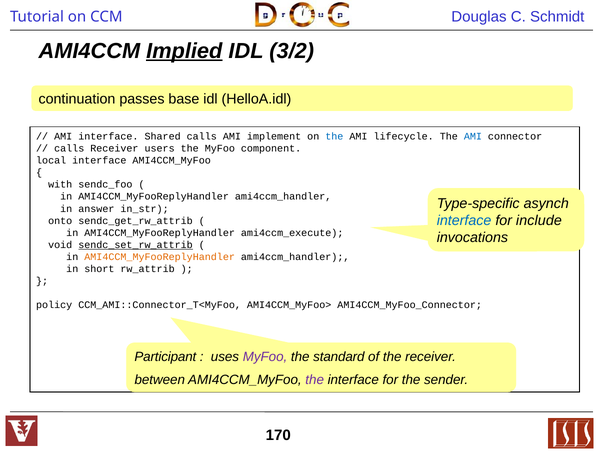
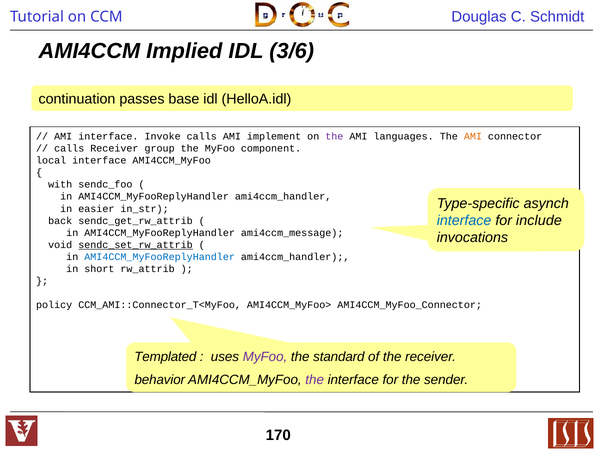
Implied underline: present -> none (184, 51)
3/2: 3/2 -> 3/6 (292, 51)
Shared: Shared -> Invoke (163, 136)
the colour: blue -> purple (334, 136)
lifecycle: lifecycle -> languages (404, 136)
AMI colour: blue -> orange (473, 136)
users: users -> group (160, 149)
answer: answer -> easier (96, 209)
onto: onto -> back (60, 221)
ami4ccm_execute: ami4ccm_execute -> ami4ccm_message (292, 233)
AMI4CCM_MyFooReplyHandler colour: orange -> blue (160, 257)
Participant: Participant -> Templated (165, 357)
between: between -> behavior (160, 380)
